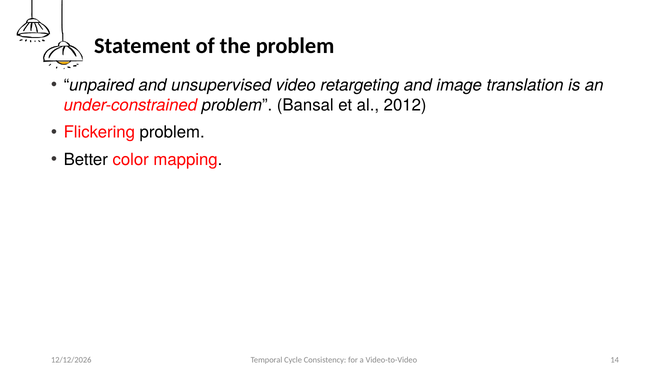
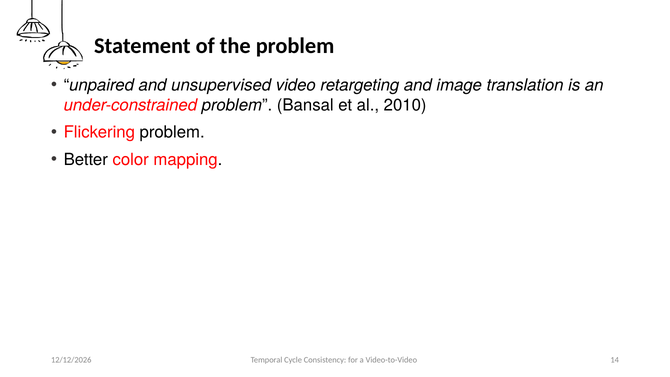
2012: 2012 -> 2010 (405, 105)
